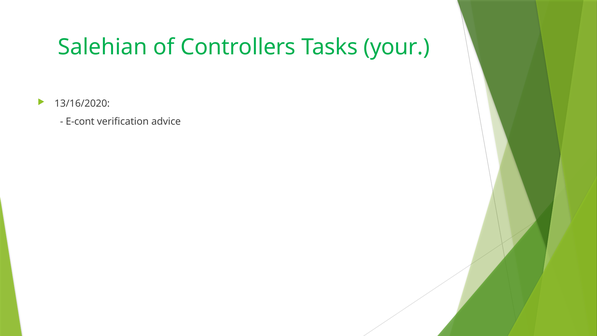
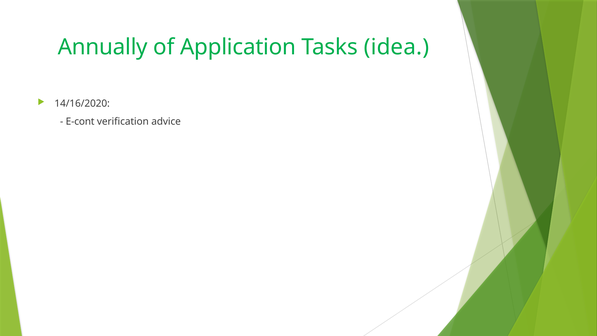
Salehian: Salehian -> Annually (103, 47)
Controllers: Controllers -> Application (238, 47)
your: your -> idea (396, 47)
13/16/2020: 13/16/2020 -> 14/16/2020 (82, 103)
